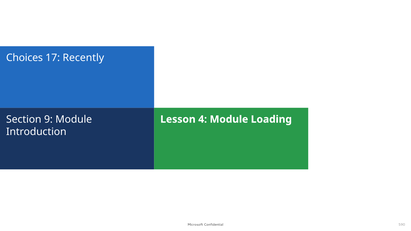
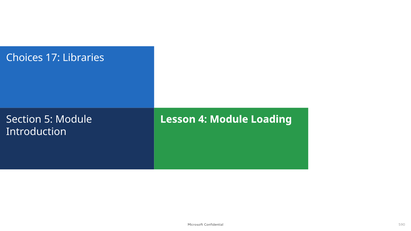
Recently: Recently -> Libraries (83, 58)
9: 9 -> 5 (48, 119)
